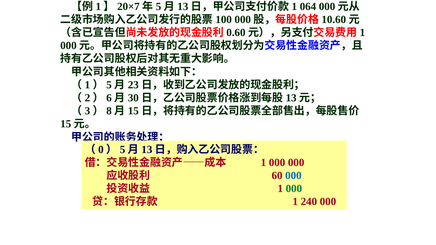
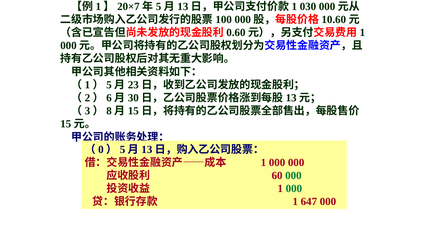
064: 064 -> 030 (308, 6)
000 colour: blue -> green (293, 176)
240: 240 -> 647 (309, 202)
